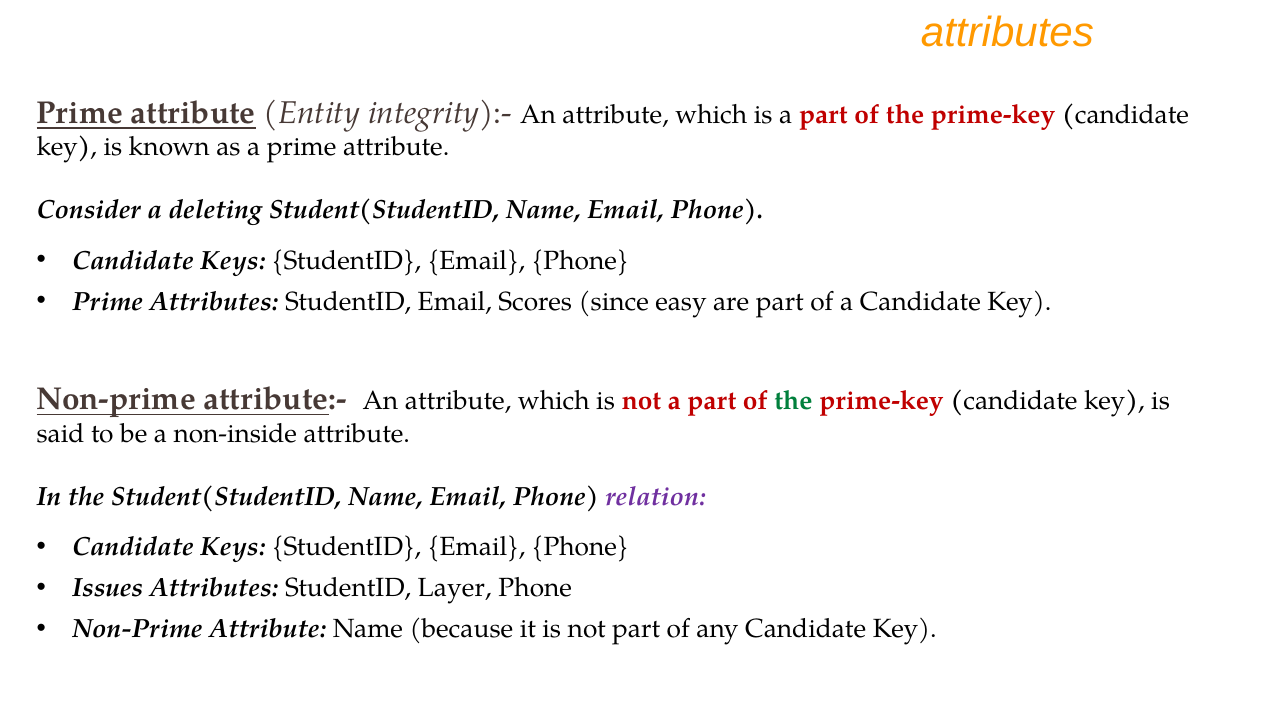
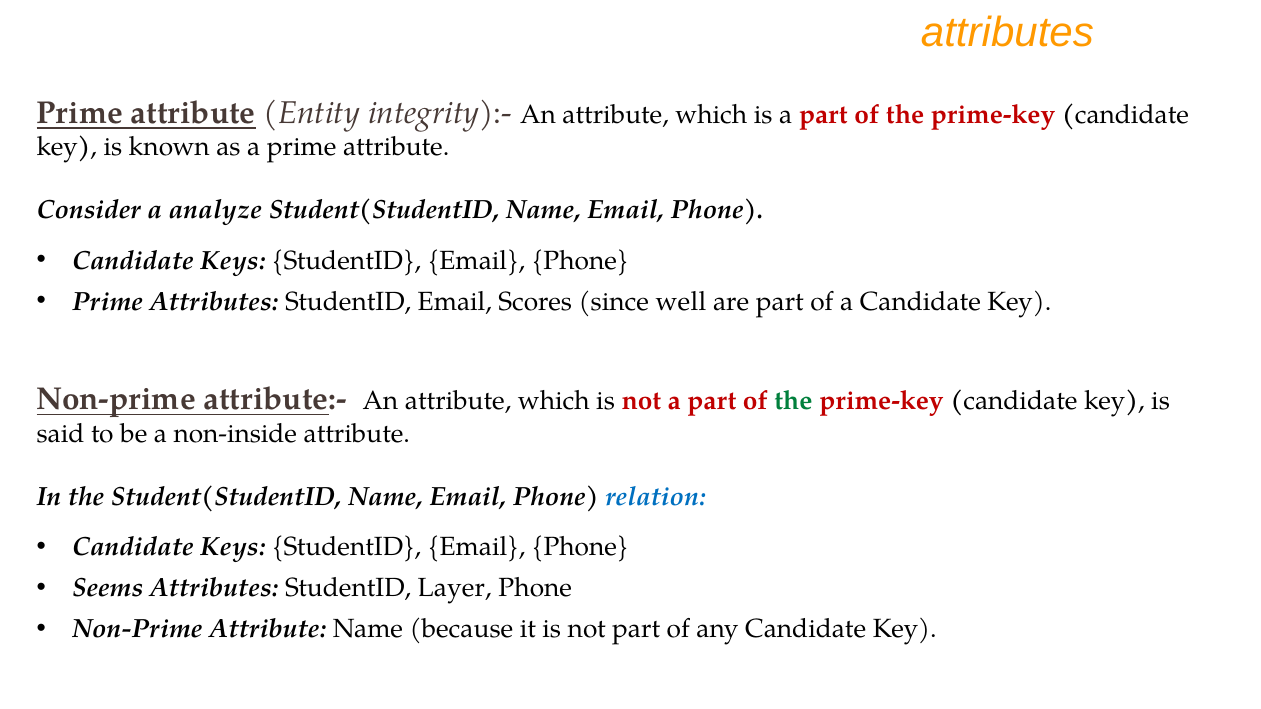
deleting: deleting -> analyze (215, 210)
easy: easy -> well (681, 302)
relation colour: purple -> blue (655, 497)
Issues: Issues -> Seems (108, 589)
